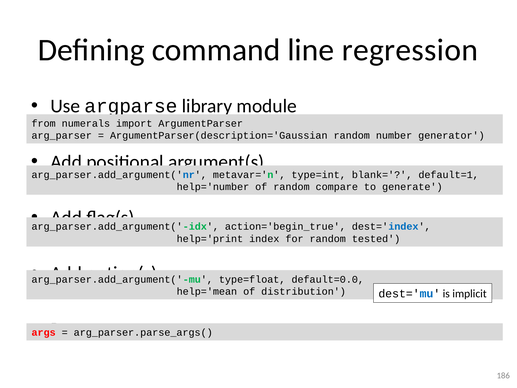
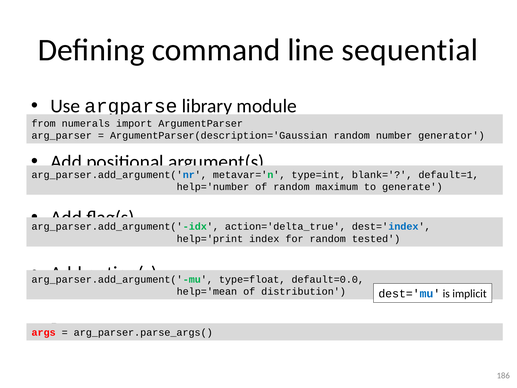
regression: regression -> sequential (410, 50)
compare: compare -> maximum (337, 187)
action='begin_true: action='begin_true -> action='delta_true (285, 226)
